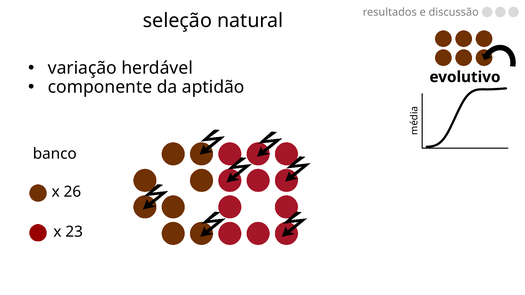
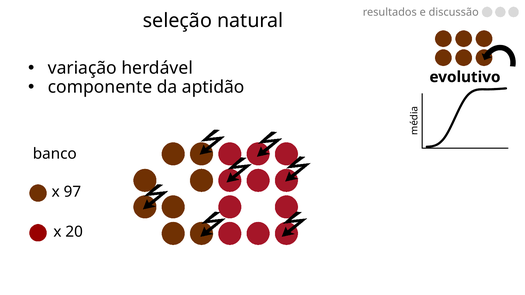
26: 26 -> 97 (72, 192)
23: 23 -> 20 (74, 232)
